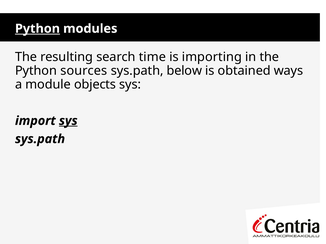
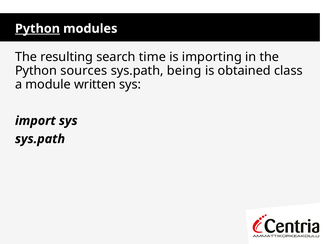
below: below -> being (184, 71)
ways: ways -> class (288, 71)
objects: objects -> written (95, 85)
sys underline: present -> none (68, 121)
